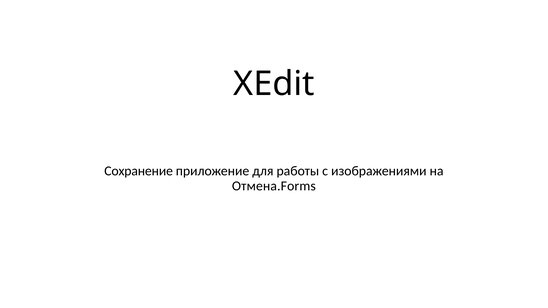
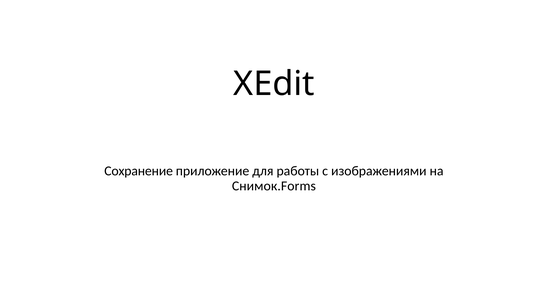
Отмена.Forms: Отмена.Forms -> Снимок.Forms (274, 186)
